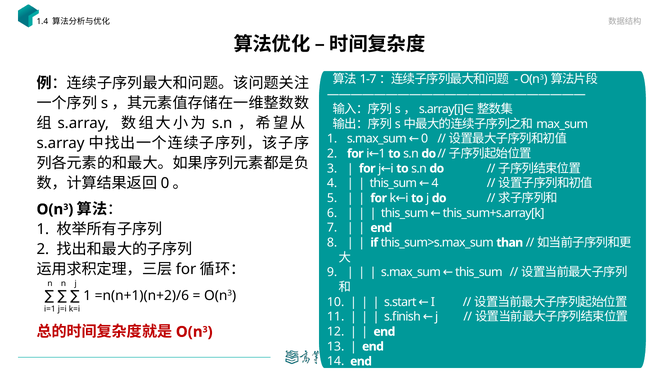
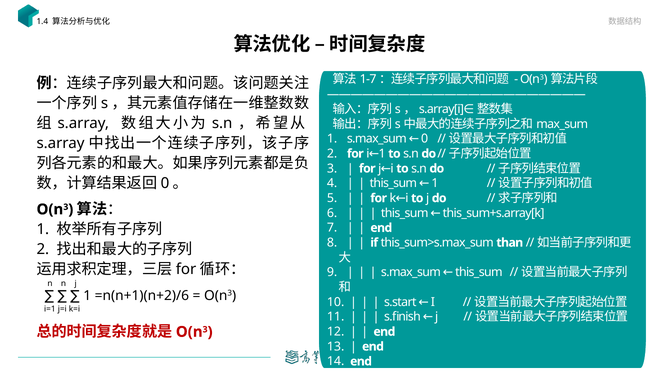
this_sum 4: 4 -> 1 (435, 183)
